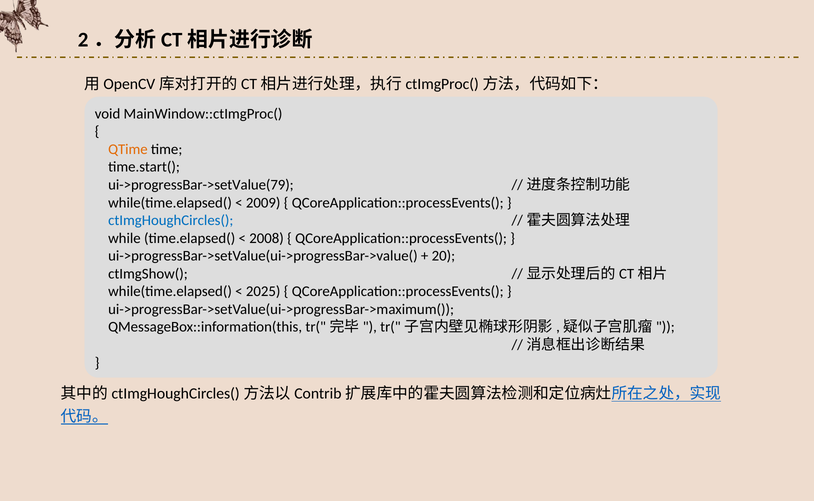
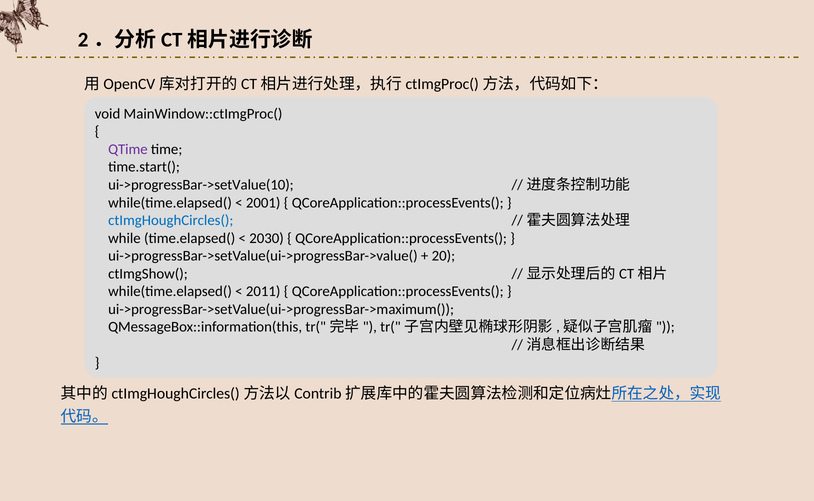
QTime colour: orange -> purple (128, 149)
ui->progressBar->setValue(79: ui->progressBar->setValue(79 -> ui->progressBar->setValue(10 (201, 185)
2009: 2009 -> 2001 (263, 202)
2008: 2008 -> 2030 (267, 238)
2025: 2025 -> 2011 (263, 291)
